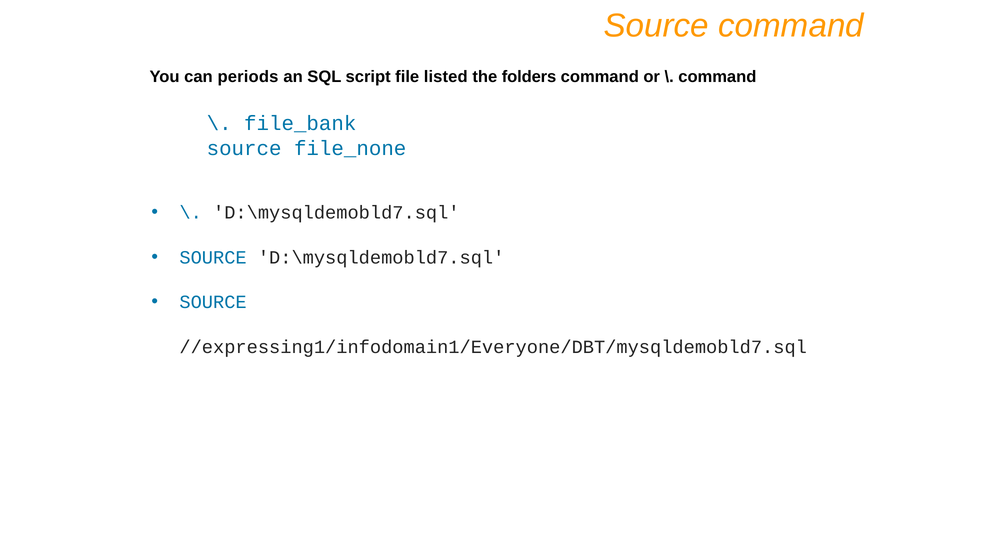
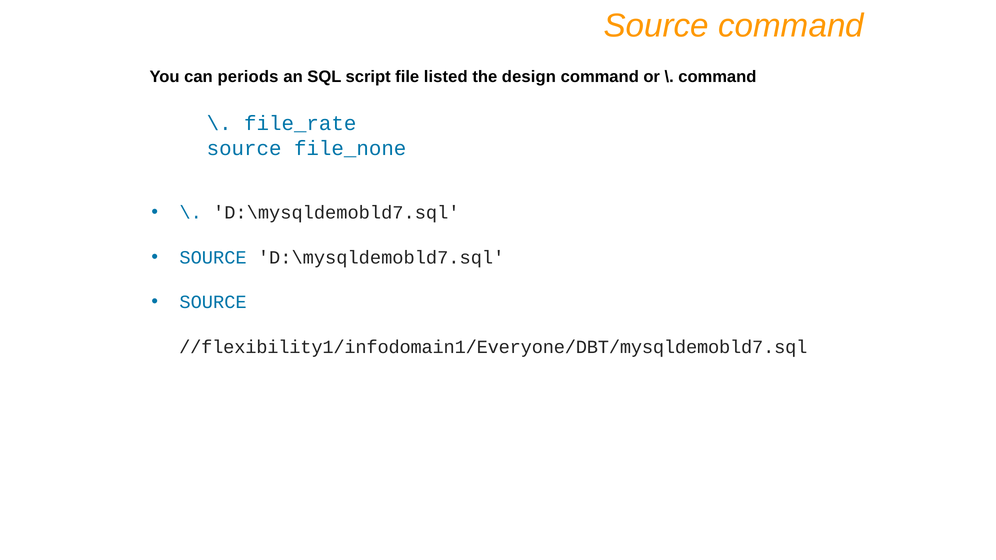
folders: folders -> design (529, 77)
file_bank: file_bank -> file_rate (300, 123)
//expressing1/infodomain1/Everyone/DBT/mysqldemobld7.sql: //expressing1/infodomain1/Everyone/DBT/mysqldemobld7.sql -> //flexibility1/infodomain1/Everyone/DBT/mysqldemobld7.sql (493, 347)
